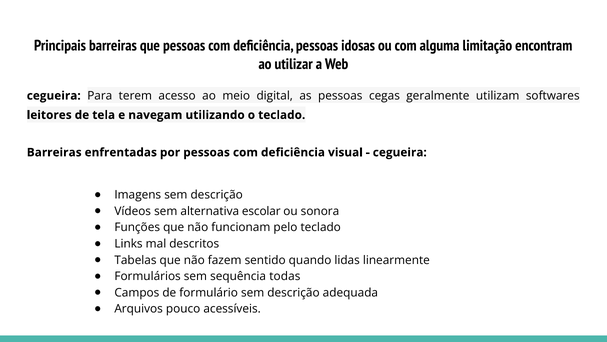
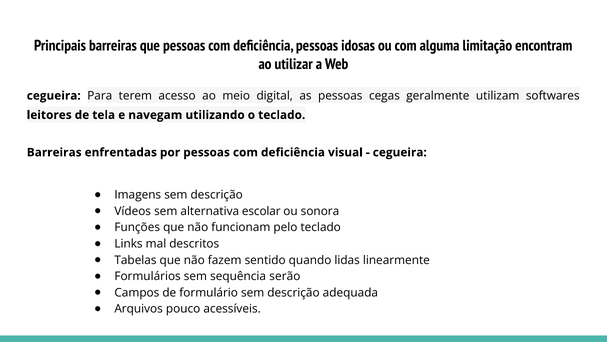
todas: todas -> serão (285, 276)
